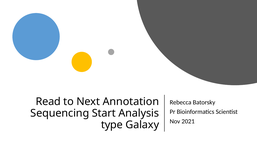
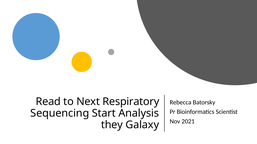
Annotation: Annotation -> Respiratory (131, 102)
type: type -> they (112, 125)
